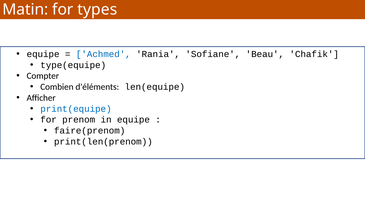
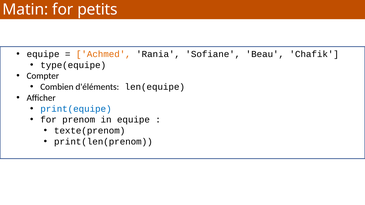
types: types -> petits (97, 10)
Achmed colour: blue -> orange (103, 54)
faire(prenom: faire(prenom -> texte(prenom (90, 131)
